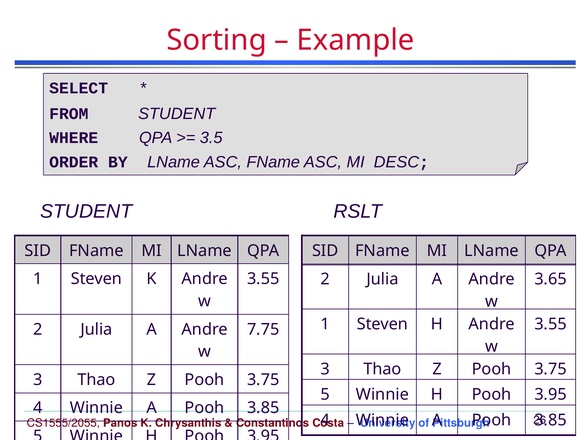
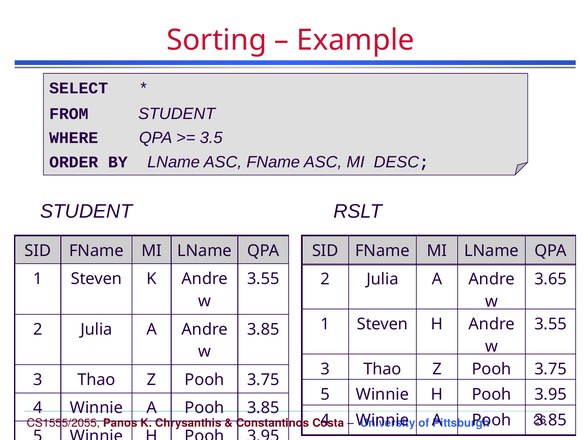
7.75: 7.75 -> 3.85 (263, 329)
